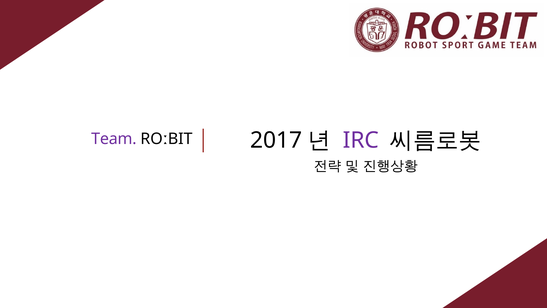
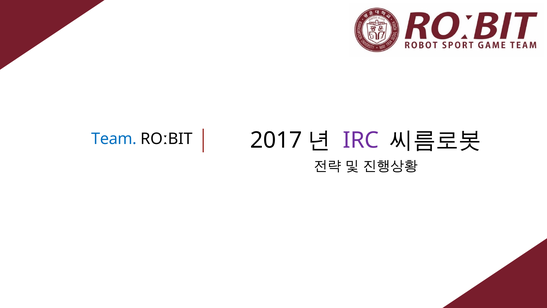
Team colour: purple -> blue (114, 139)
